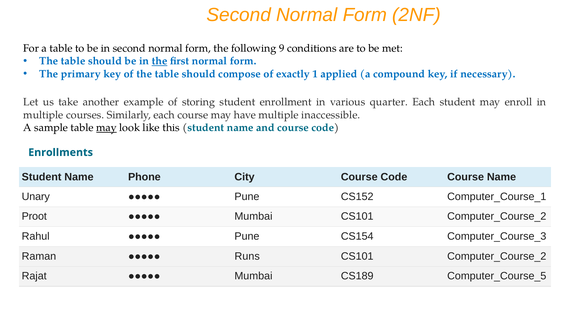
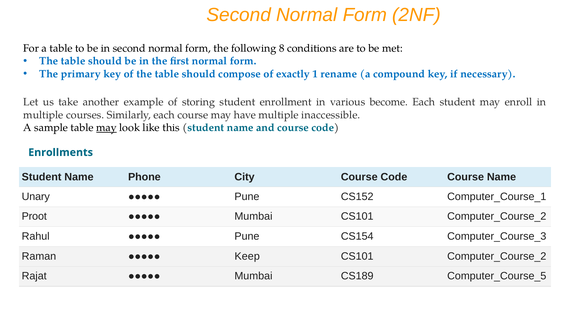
9: 9 -> 8 (282, 48)
the underline: present -> none (160, 61)
applied: applied -> rename (339, 74)
quarter: quarter -> become (389, 102)
Runs: Runs -> Keep (247, 257)
